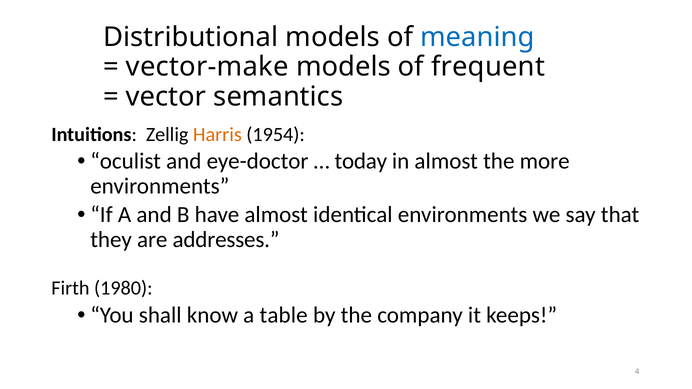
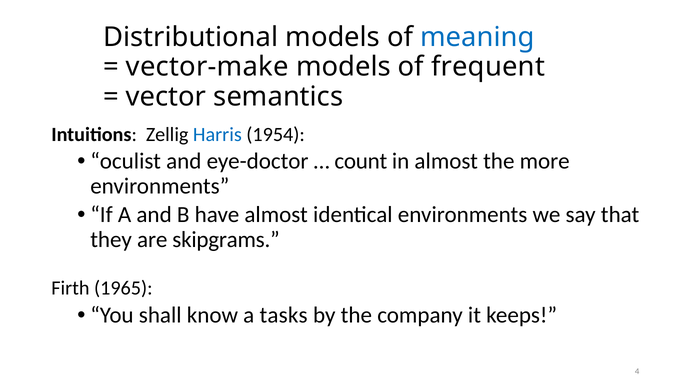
Harris colour: orange -> blue (217, 134)
today: today -> count (361, 161)
addresses: addresses -> skipgrams (226, 240)
1980: 1980 -> 1965 (123, 289)
table: table -> tasks (284, 315)
